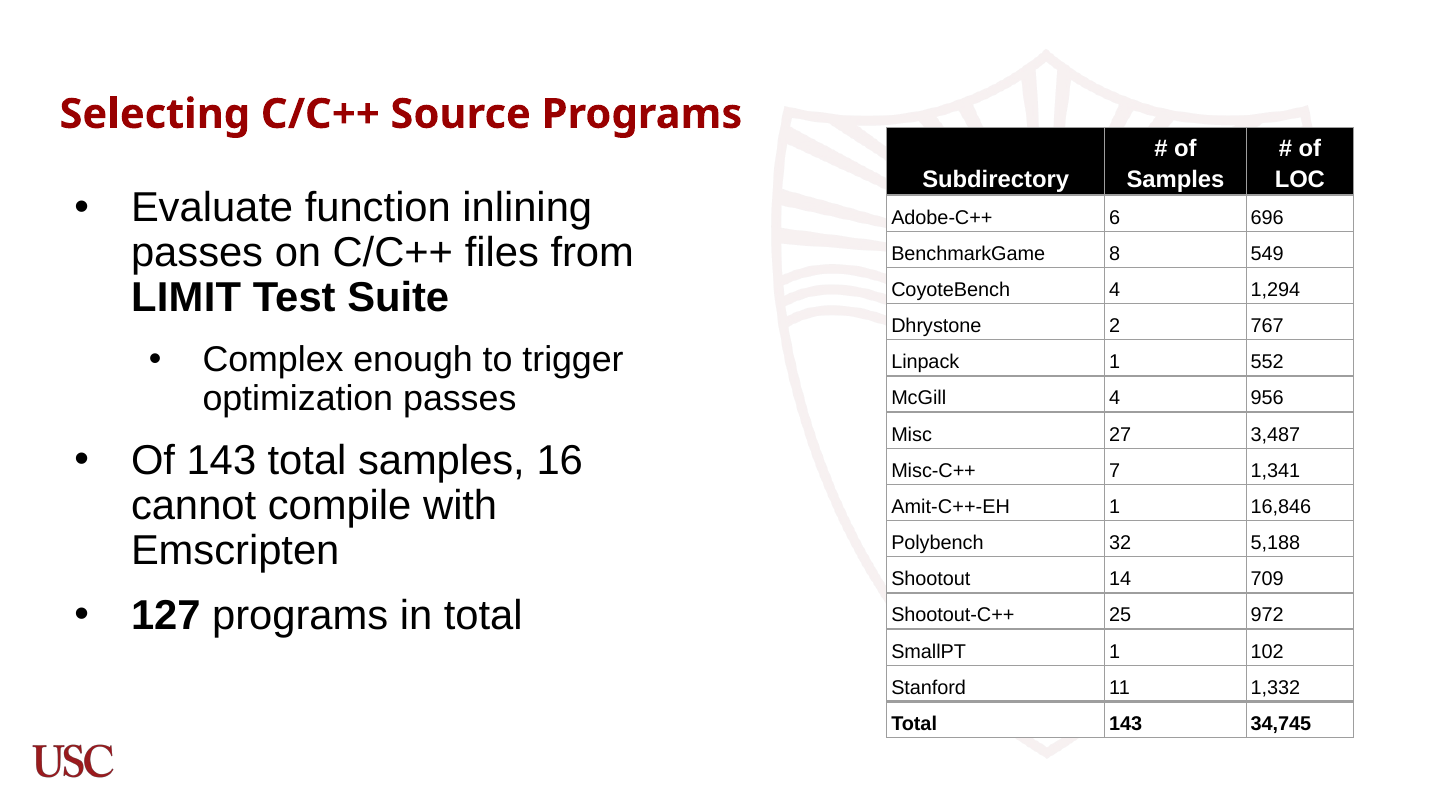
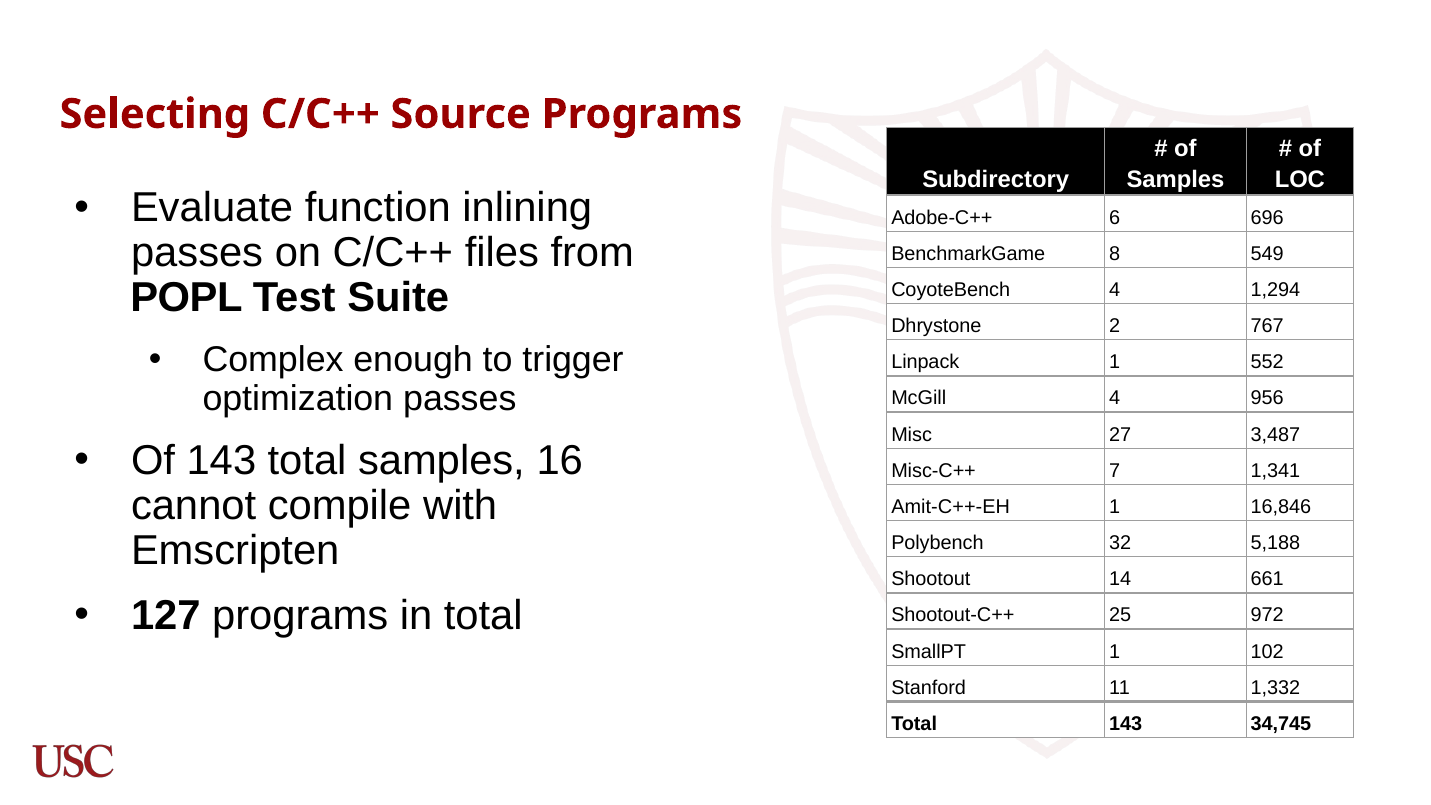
LIMIT: LIMIT -> POPL (186, 298)
709: 709 -> 661 (1267, 579)
